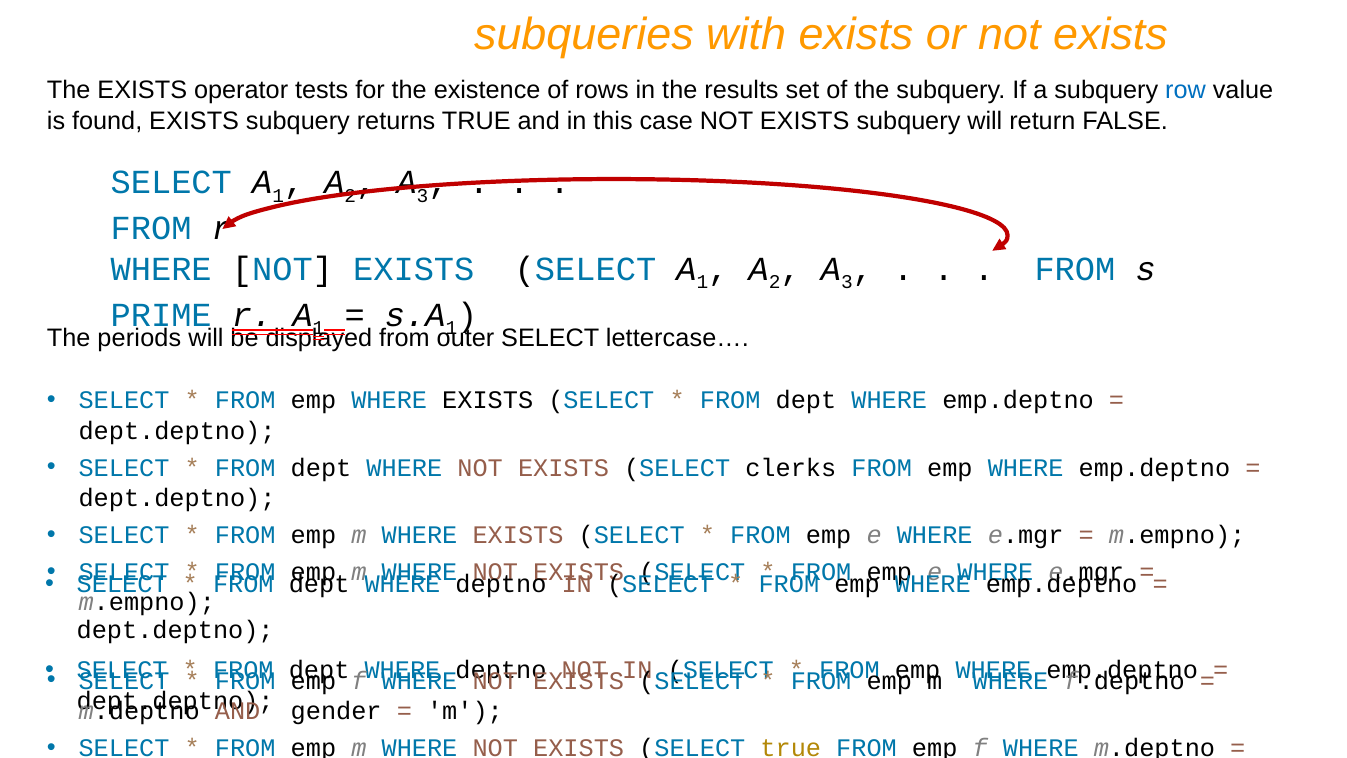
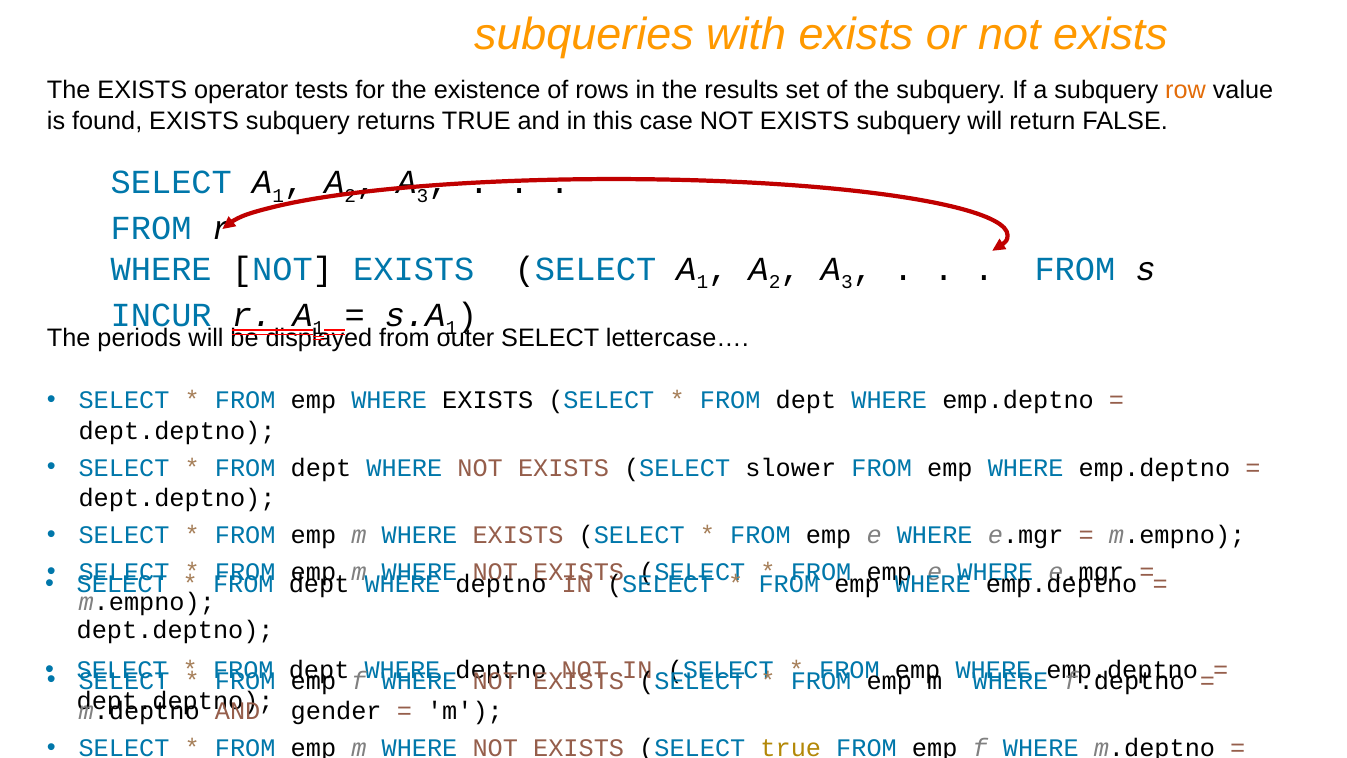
row colour: blue -> orange (1186, 91)
PRIME: PRIME -> INCUR (161, 315)
clerks: clerks -> slower (791, 468)
